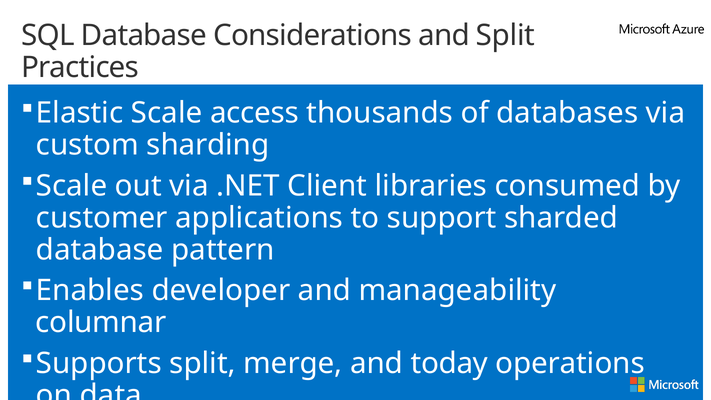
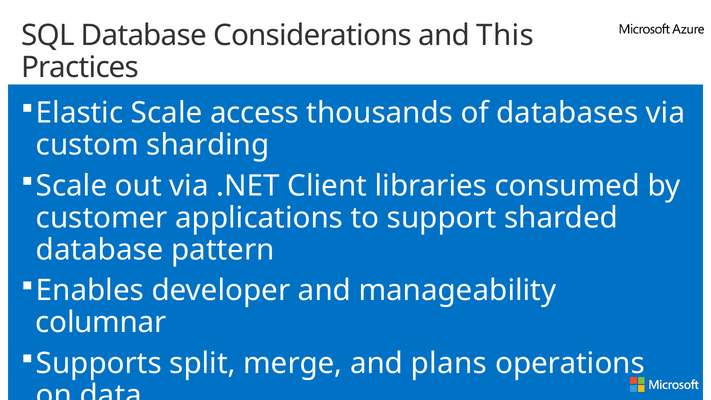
and Split: Split -> This (505, 36)
today: today -> plans (449, 364)
